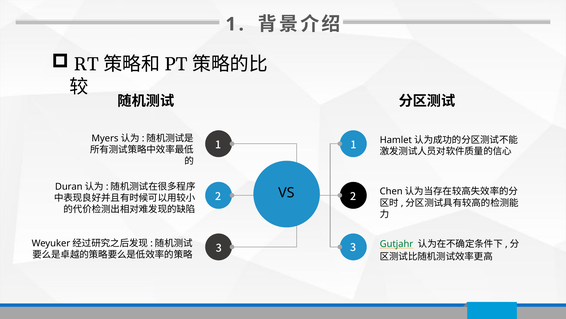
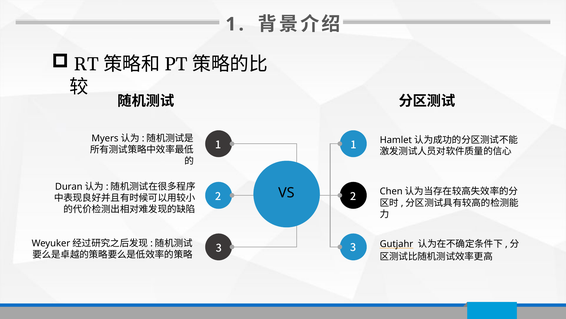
Gutjahr colour: green -> black (396, 243)
